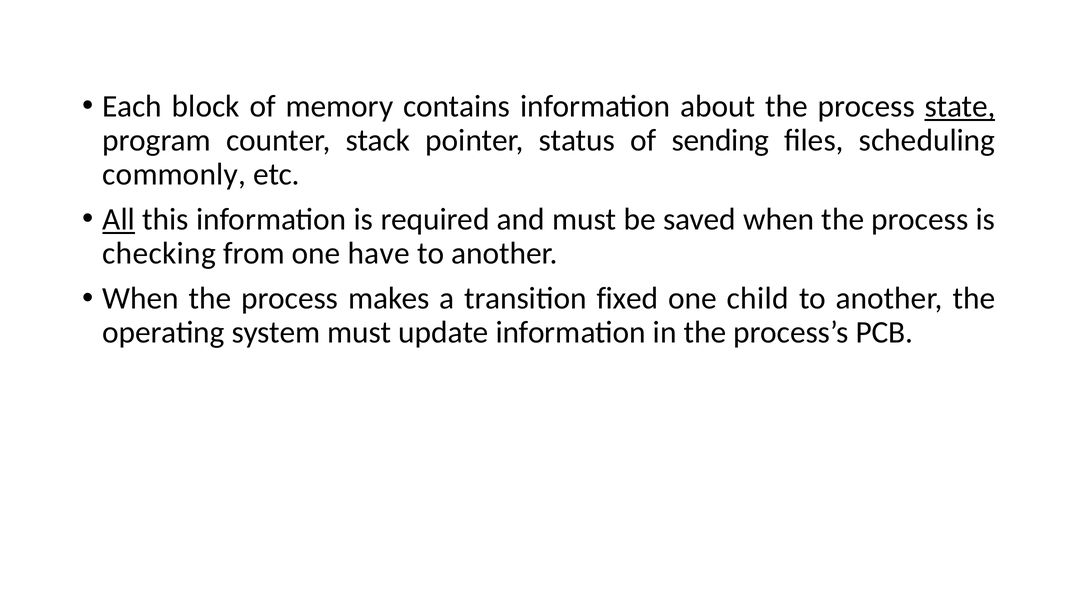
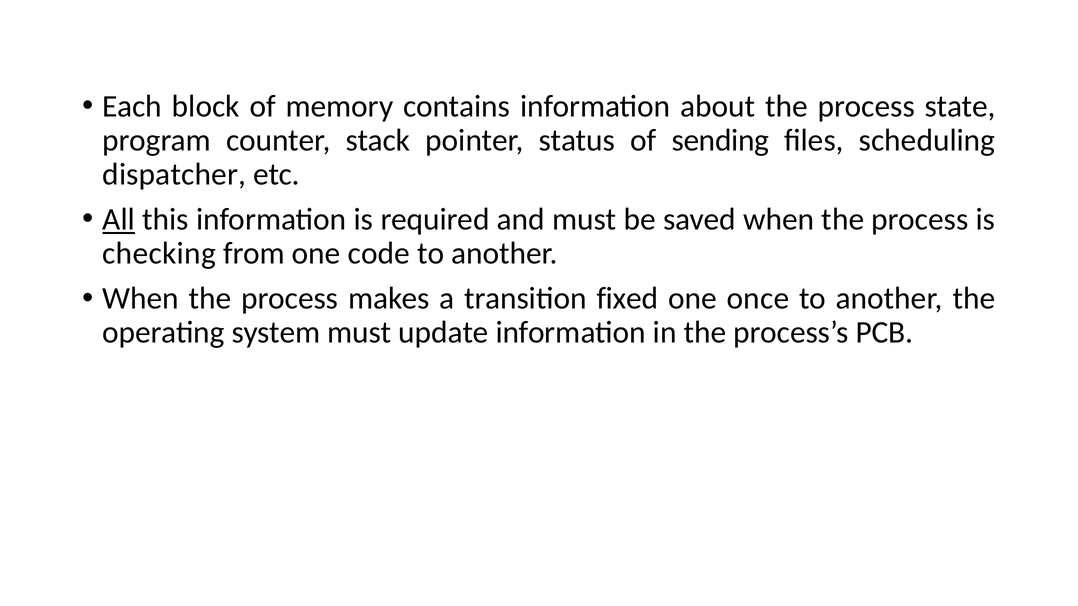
state underline: present -> none (960, 106)
commonly: commonly -> dispatcher (174, 174)
have: have -> code (379, 253)
child: child -> once (758, 299)
